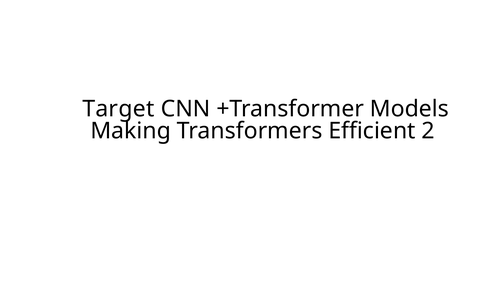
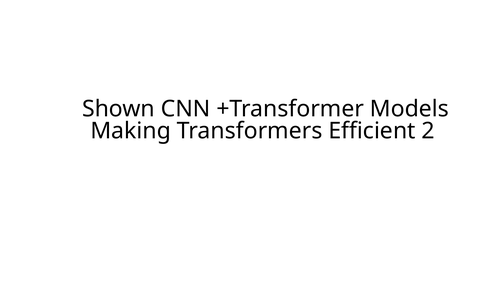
Target: Target -> Shown (119, 109)
